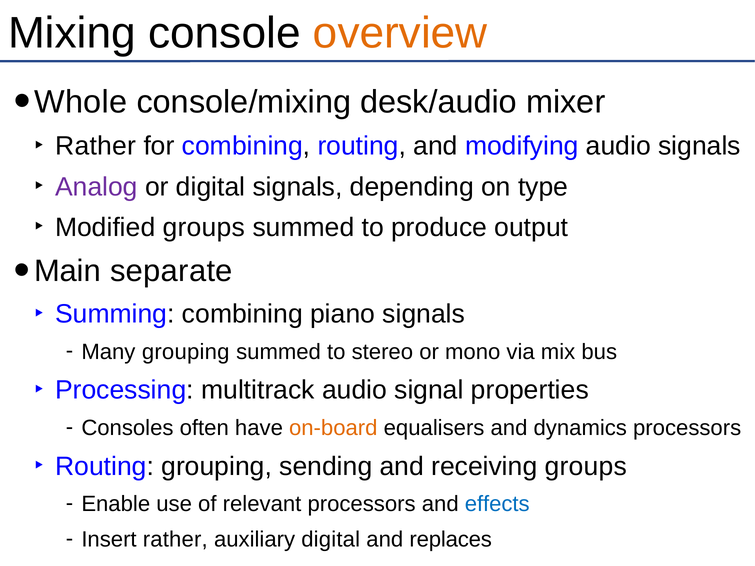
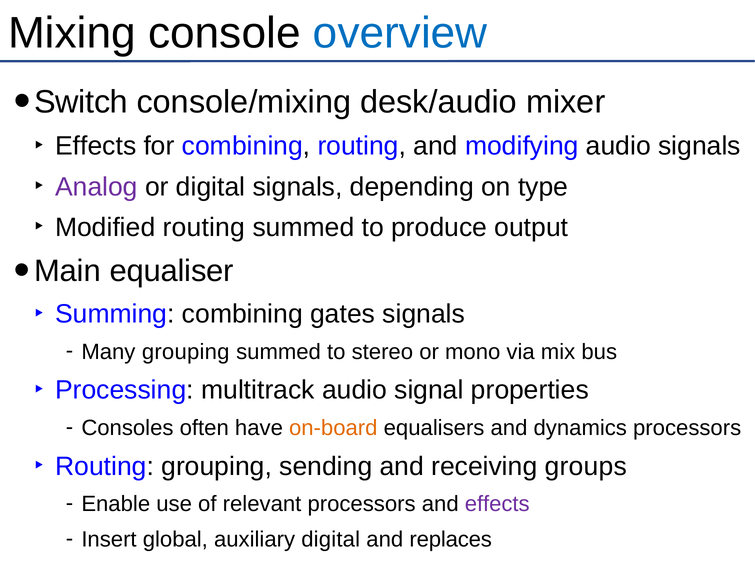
overview colour: orange -> blue (400, 33)
Whole: Whole -> Switch (81, 102)
Rather: Rather -> Effects (96, 146)
Modified groups: groups -> routing (204, 228)
separate: separate -> equaliser (172, 271)
piano: piano -> gates (343, 314)
effects colour: blue -> purple (497, 504)
Insert rather: rather -> global (175, 540)
